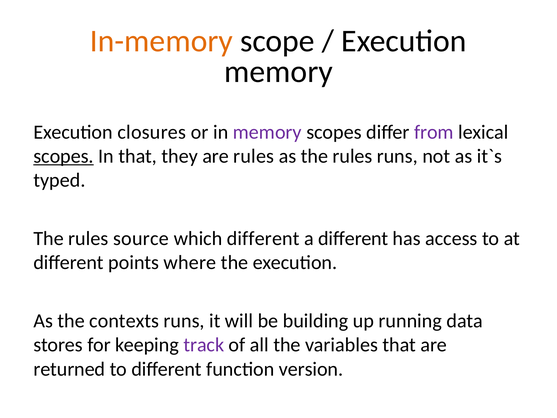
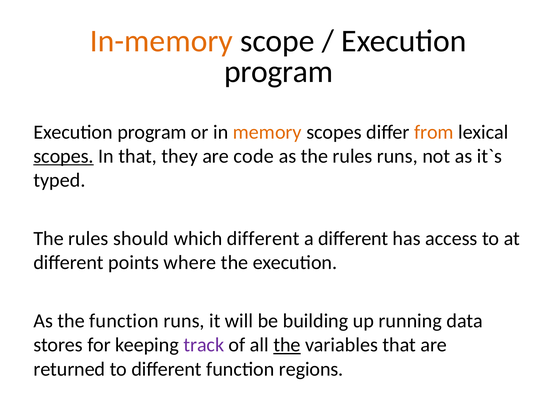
memory: memory -> program (279, 72)
closures: closures -> program (152, 132)
memory colour: purple -> orange (267, 132)
from colour: purple -> orange (434, 132)
are rules: rules -> code (254, 156)
source: source -> should (141, 238)
the contexts: contexts -> function (124, 321)
the underline: none -> present (287, 345)
version: version -> regions (311, 369)
